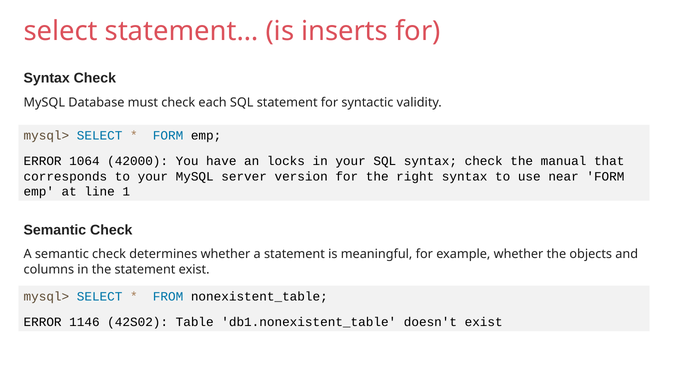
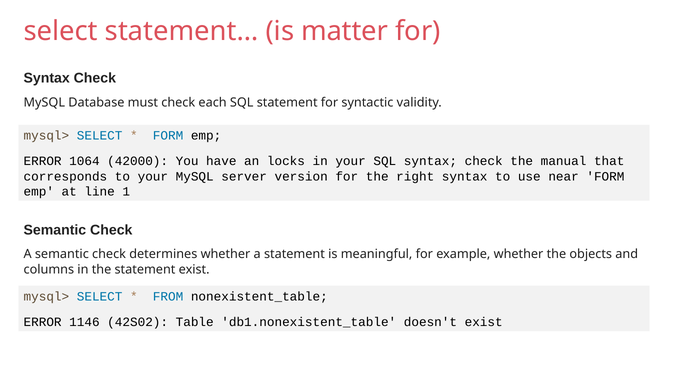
inserts: inserts -> matter (345, 31)
